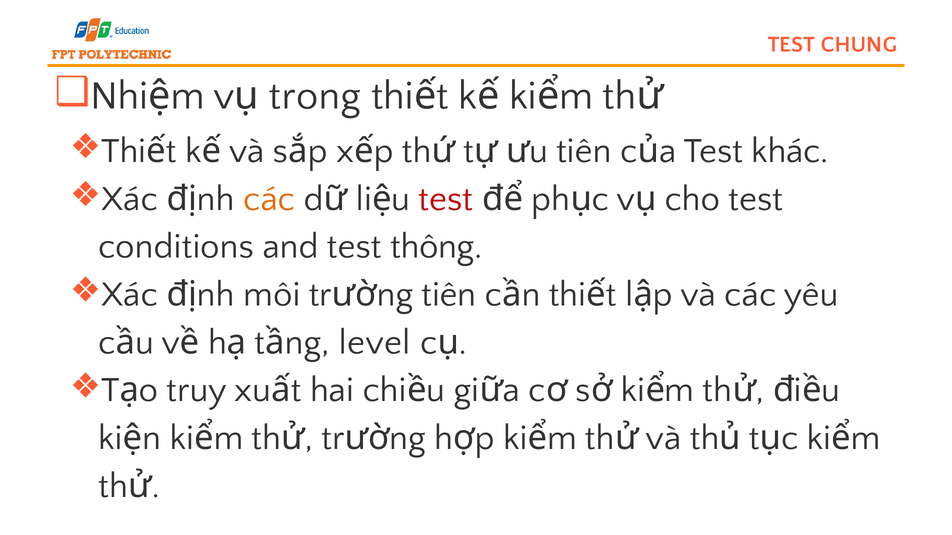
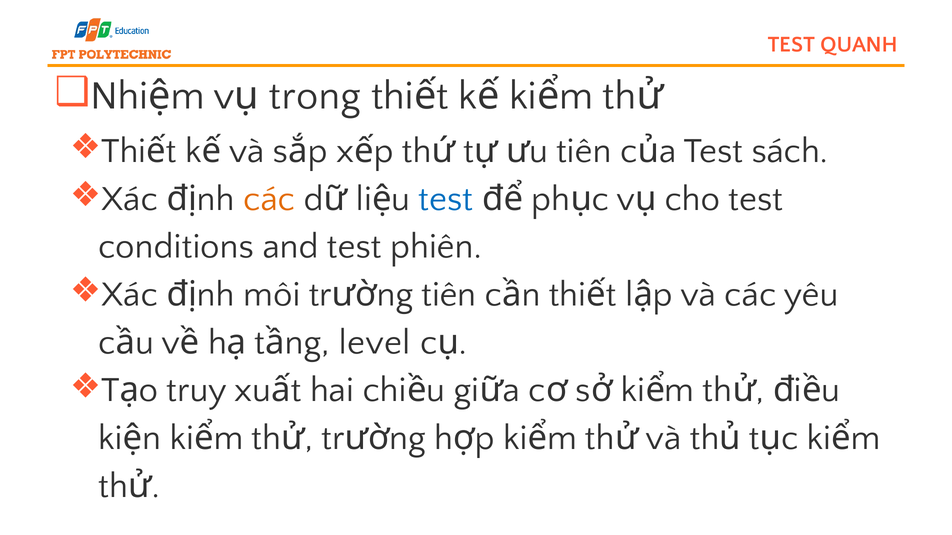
CHUNG: CHUNG -> QUANH (859, 44)
khác: khác -> sách (790, 151)
test colour: red -> blue (446, 199)
thông: thông -> phiên (436, 247)
